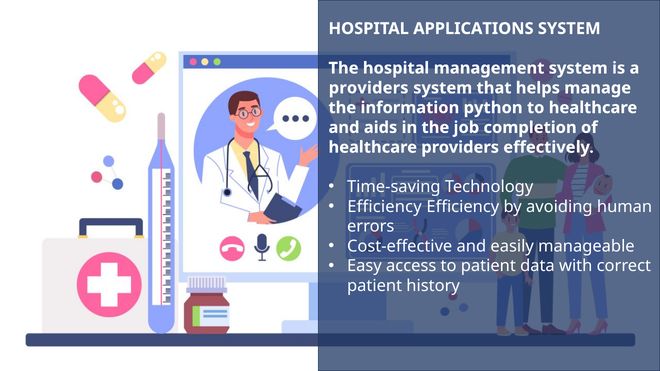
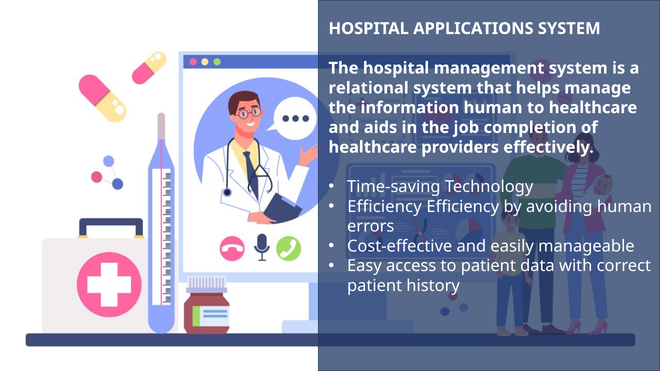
providers: providers -> relational (369, 88)
information python: python -> human (493, 108)
